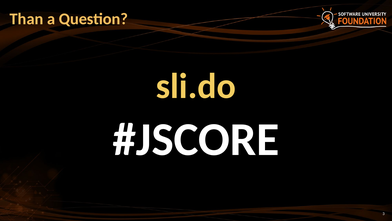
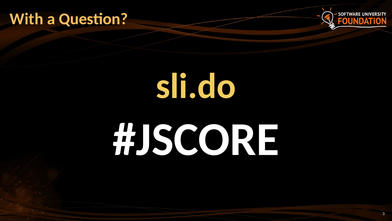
Than: Than -> With (26, 19)
